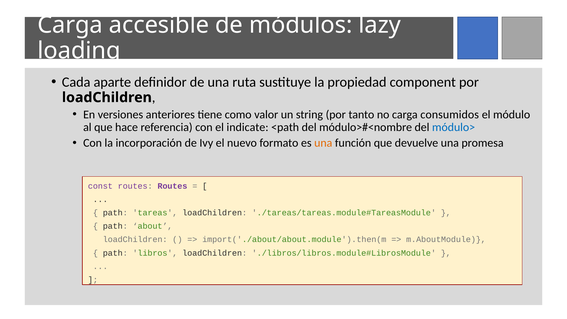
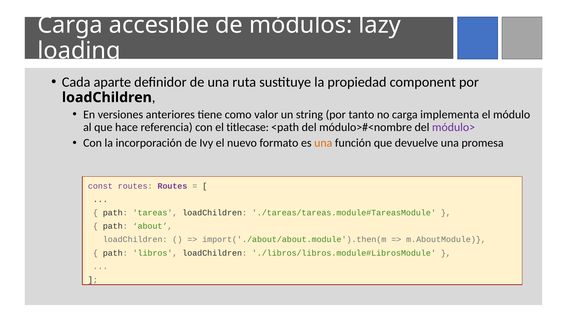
consumidos: consumidos -> implementa (450, 114)
indicate: indicate -> titlecase (248, 127)
módulo> colour: blue -> purple (454, 127)
